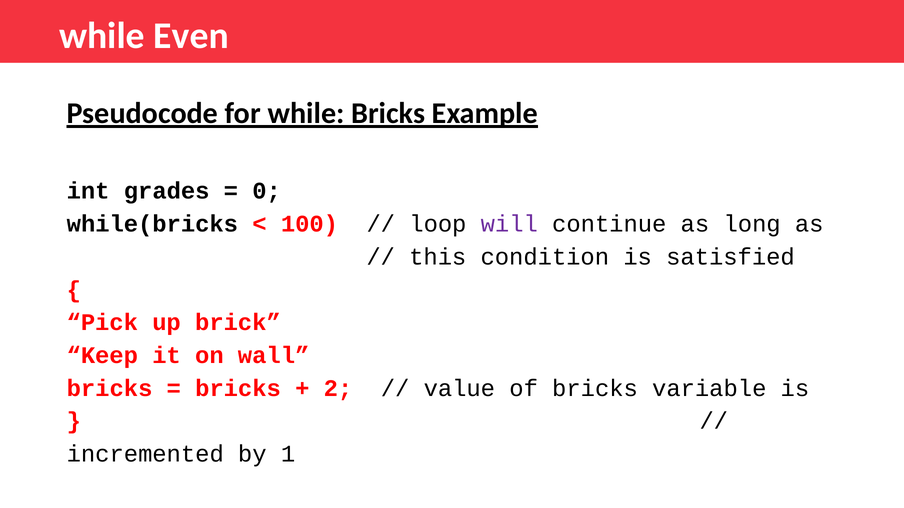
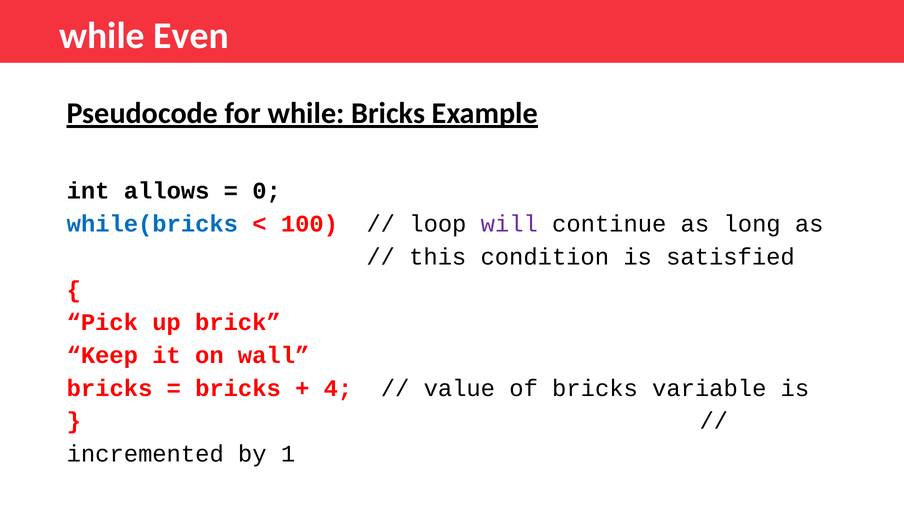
grades: grades -> allows (167, 191)
while(bricks colour: black -> blue (152, 224)
2: 2 -> 4 (338, 389)
